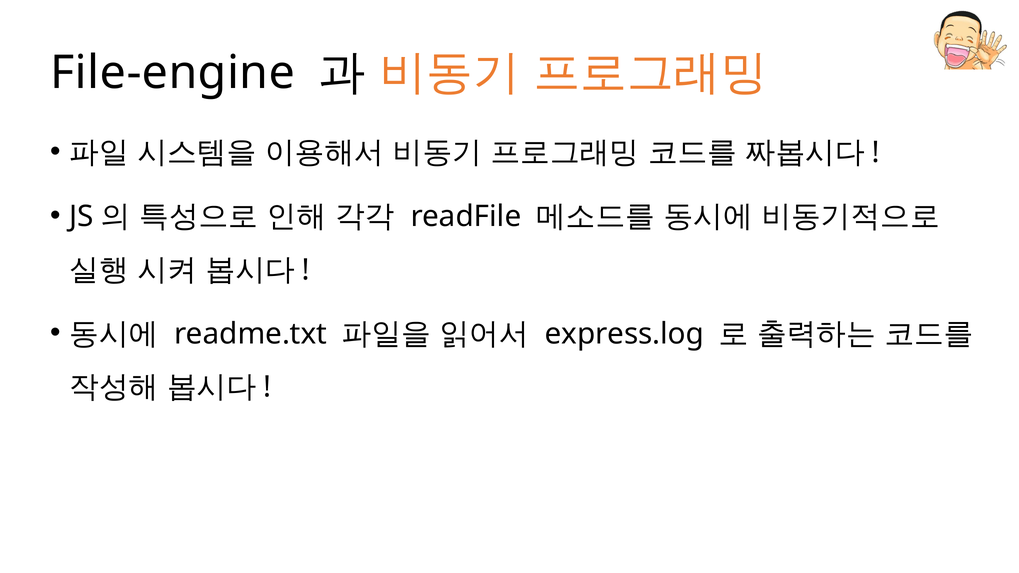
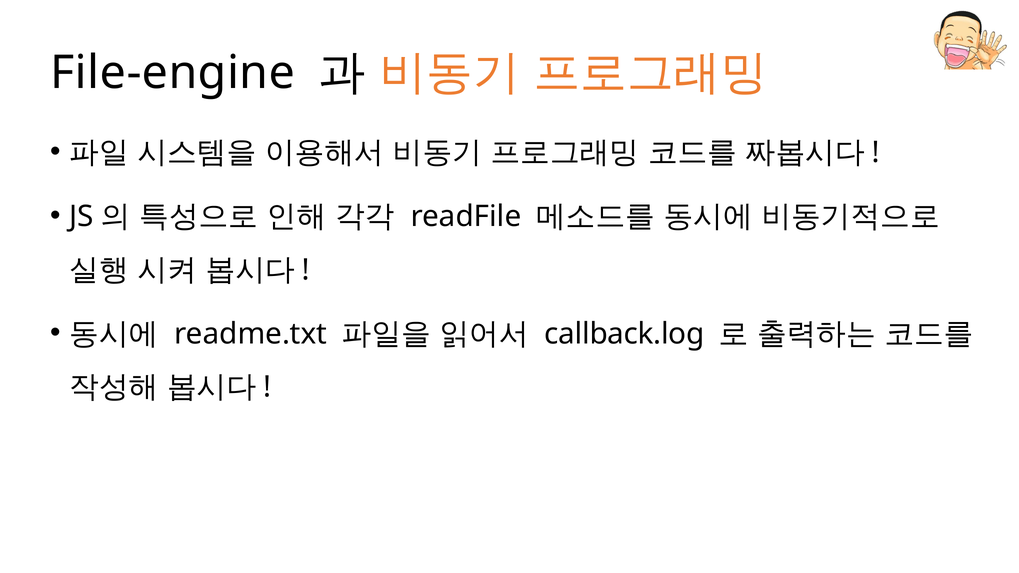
express.log: express.log -> callback.log (624, 334)
